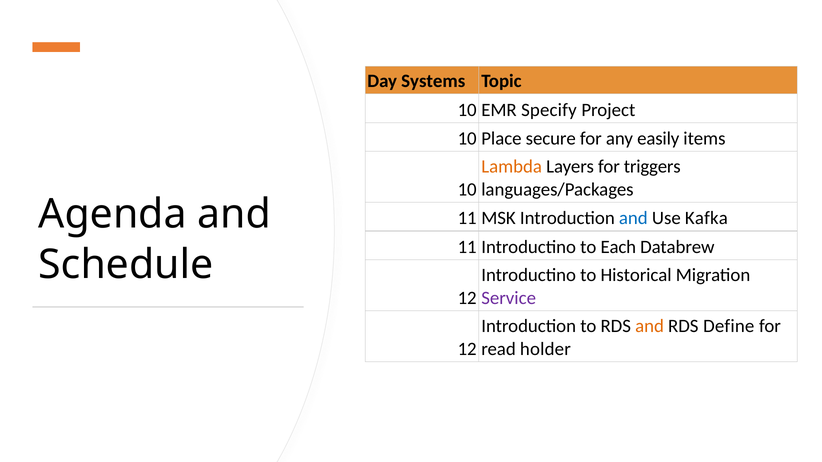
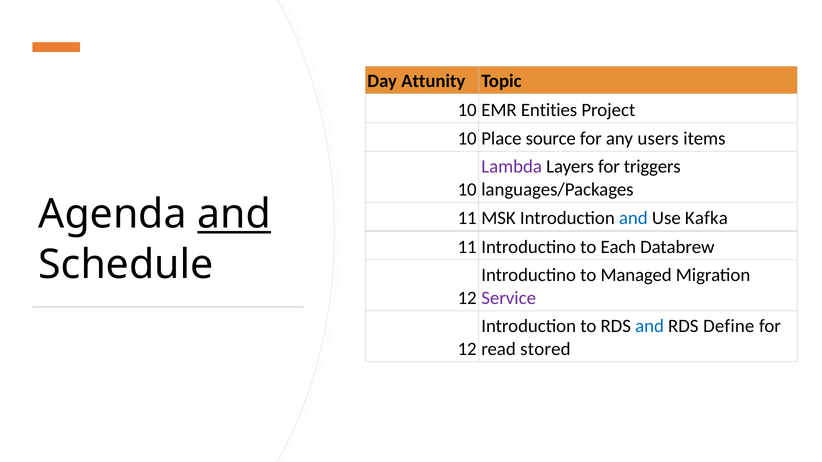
Systems: Systems -> Attunity (433, 81)
Specify: Specify -> Entities (549, 110)
secure: secure -> source (551, 139)
easily: easily -> users (658, 139)
Lambda colour: orange -> purple (512, 167)
and underline: none -> present (234, 215)
Historical: Historical -> Managed (636, 275)
and colour: orange -> blue (650, 327)
holder: holder -> stored (545, 349)
